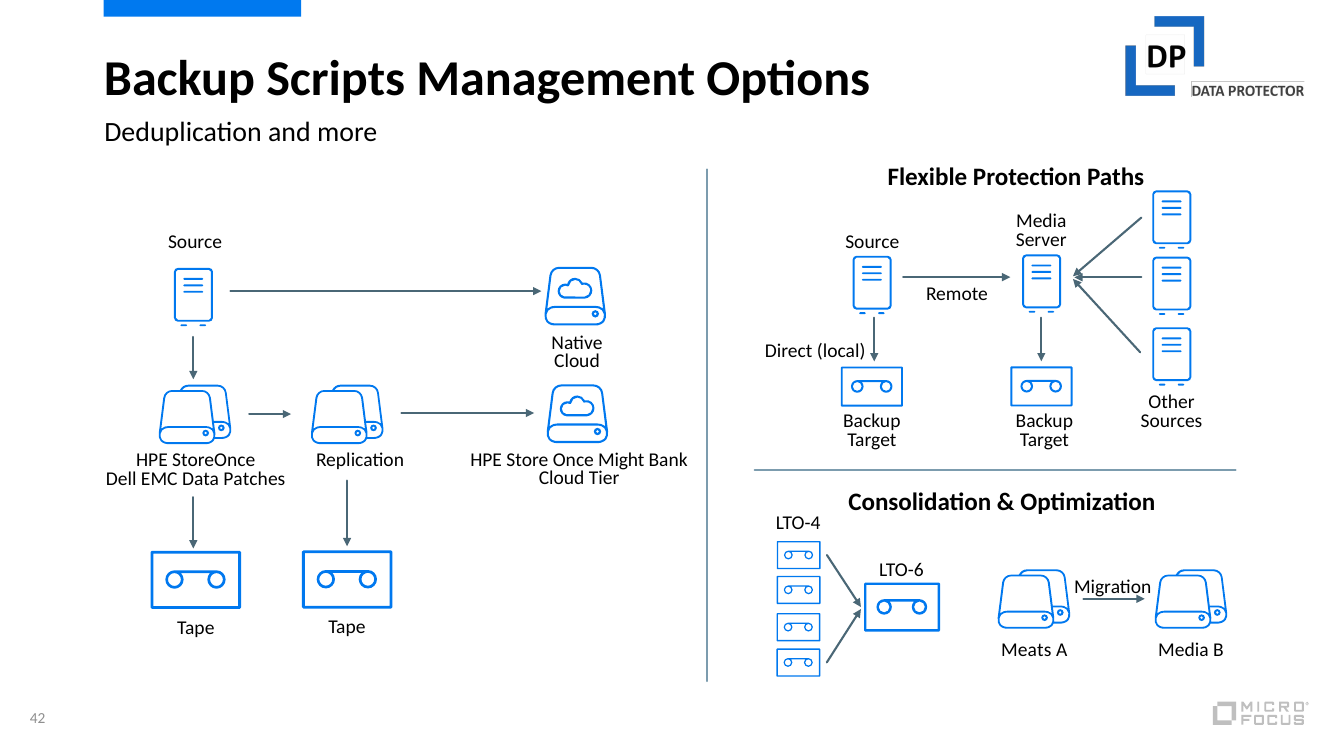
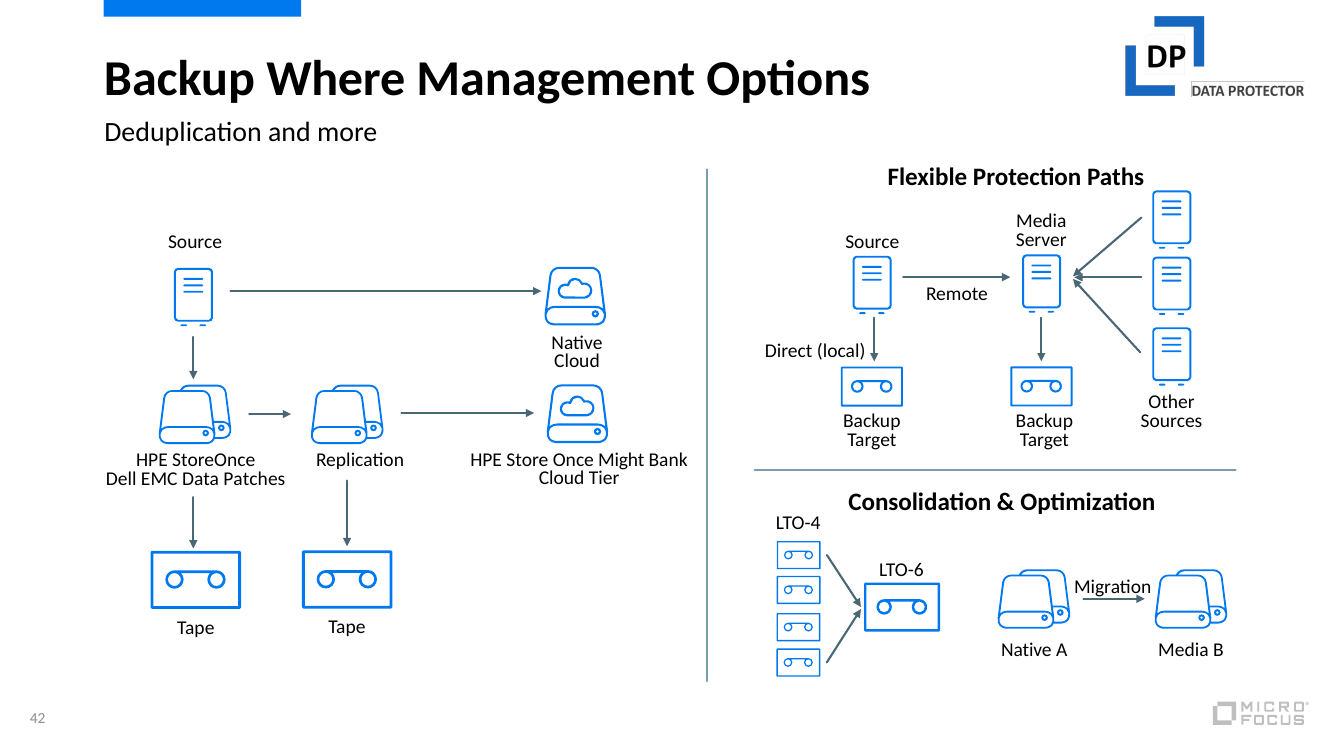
Scripts: Scripts -> Where (336, 79)
Meats: Meats -> Native (1026, 650)
